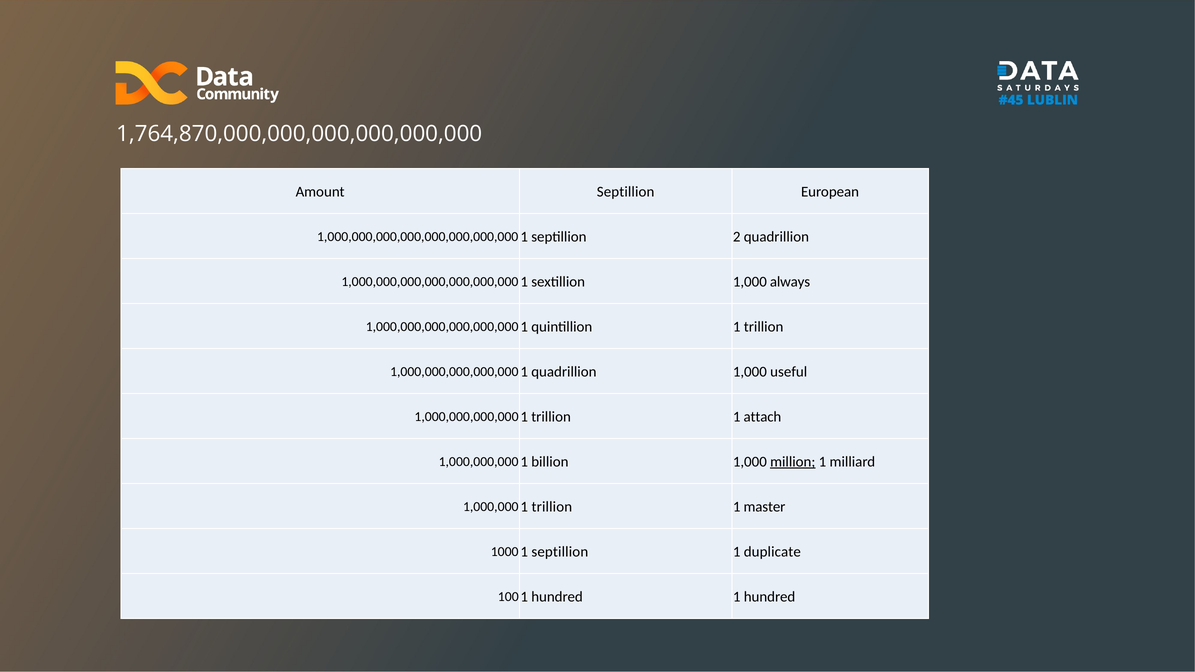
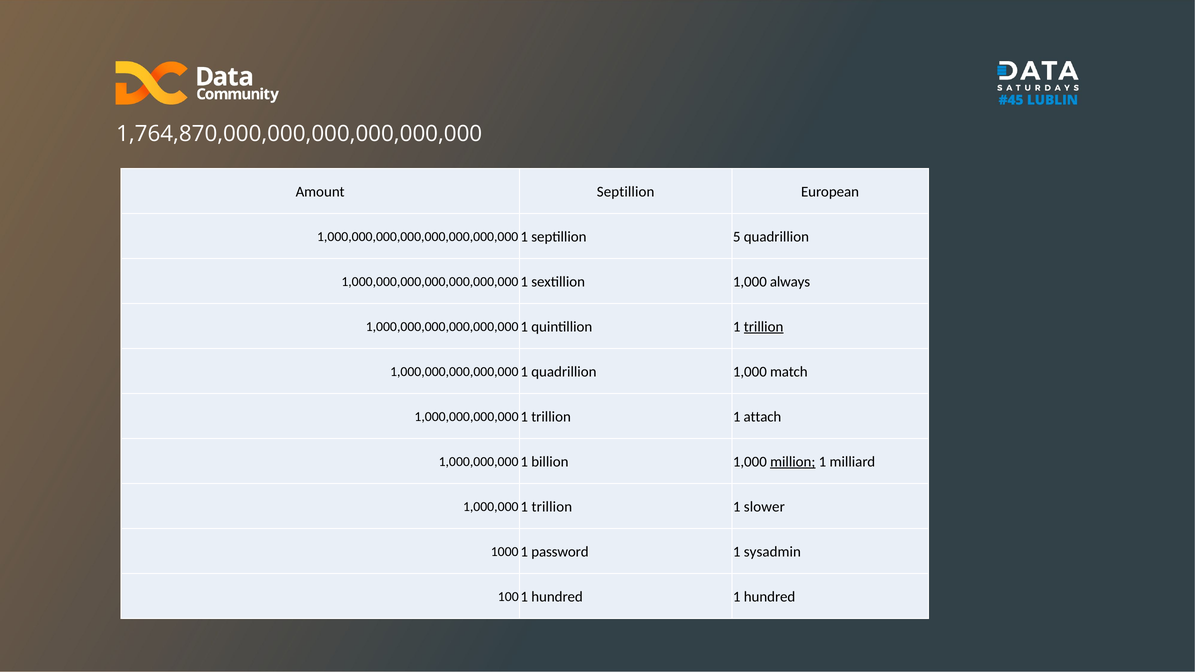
2: 2 -> 5 (737, 237)
trillion underline: none -> present (764, 327)
useful: useful -> match (789, 372)
master: master -> slower (764, 507)
septillion: septillion -> password (560, 552)
duplicate: duplicate -> sysadmin (772, 552)
